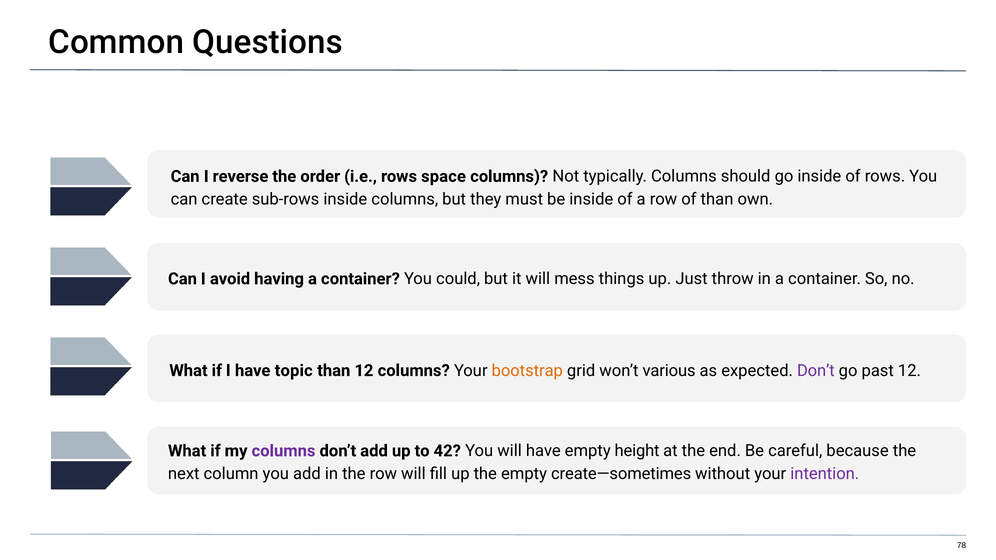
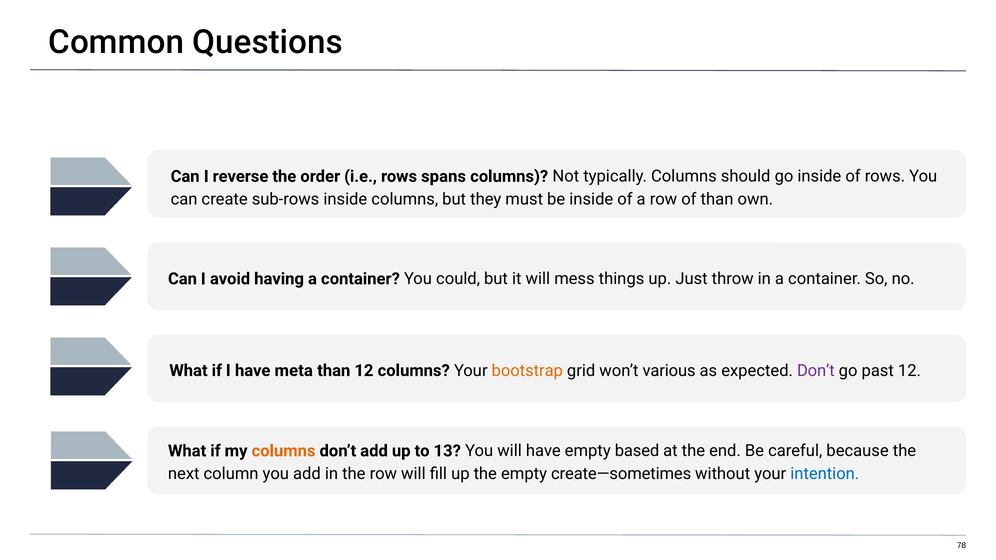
space: space -> spans (444, 176)
topic: topic -> meta (294, 371)
columns colour: purple -> orange (284, 451)
42: 42 -> 13 (447, 451)
height: height -> based (637, 451)
intention colour: purple -> blue (825, 474)
